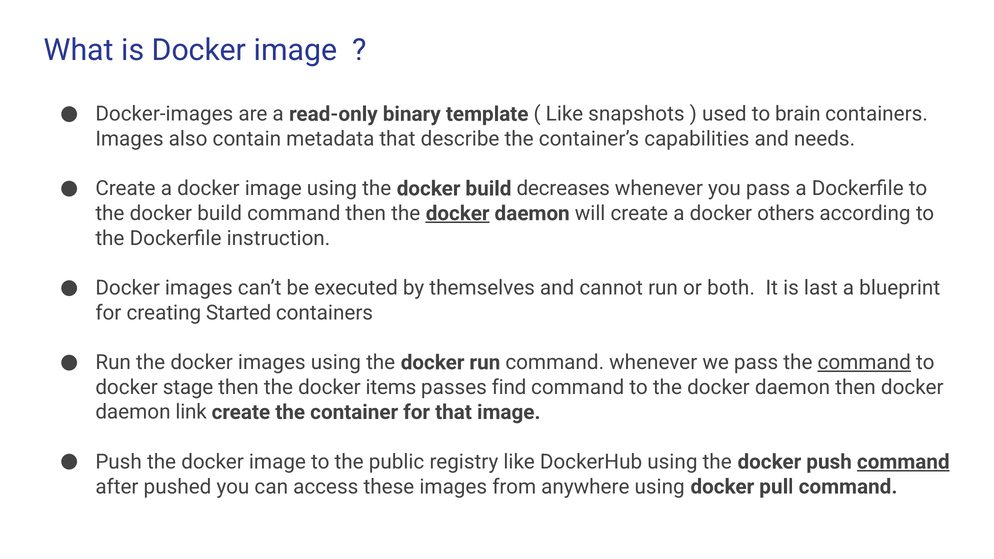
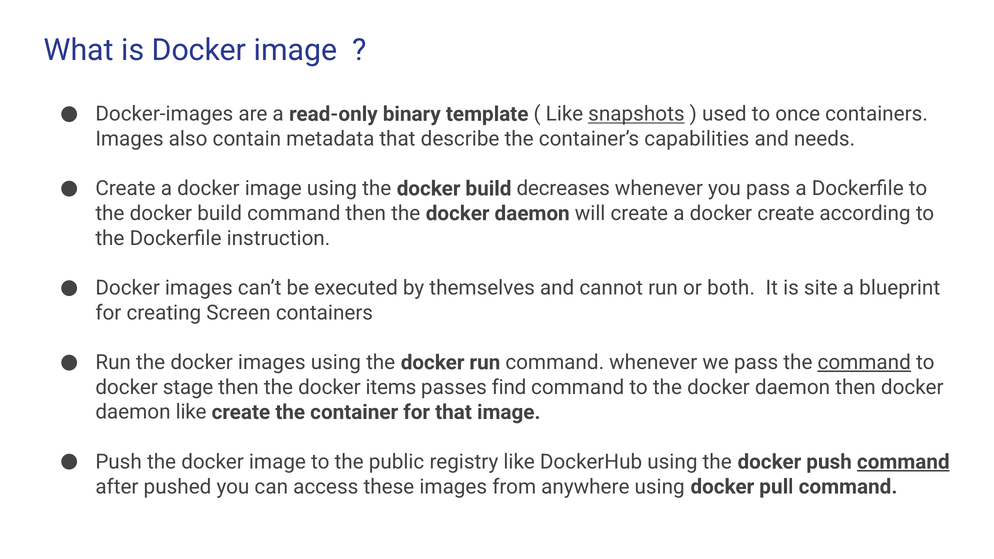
snapshots underline: none -> present (636, 114)
brain: brain -> once (798, 114)
docker underline: present -> none (458, 213)
docker others: others -> create (786, 213)
last: last -> site (821, 288)
Started: Started -> Screen (238, 313)
daemon link: link -> like (191, 412)
